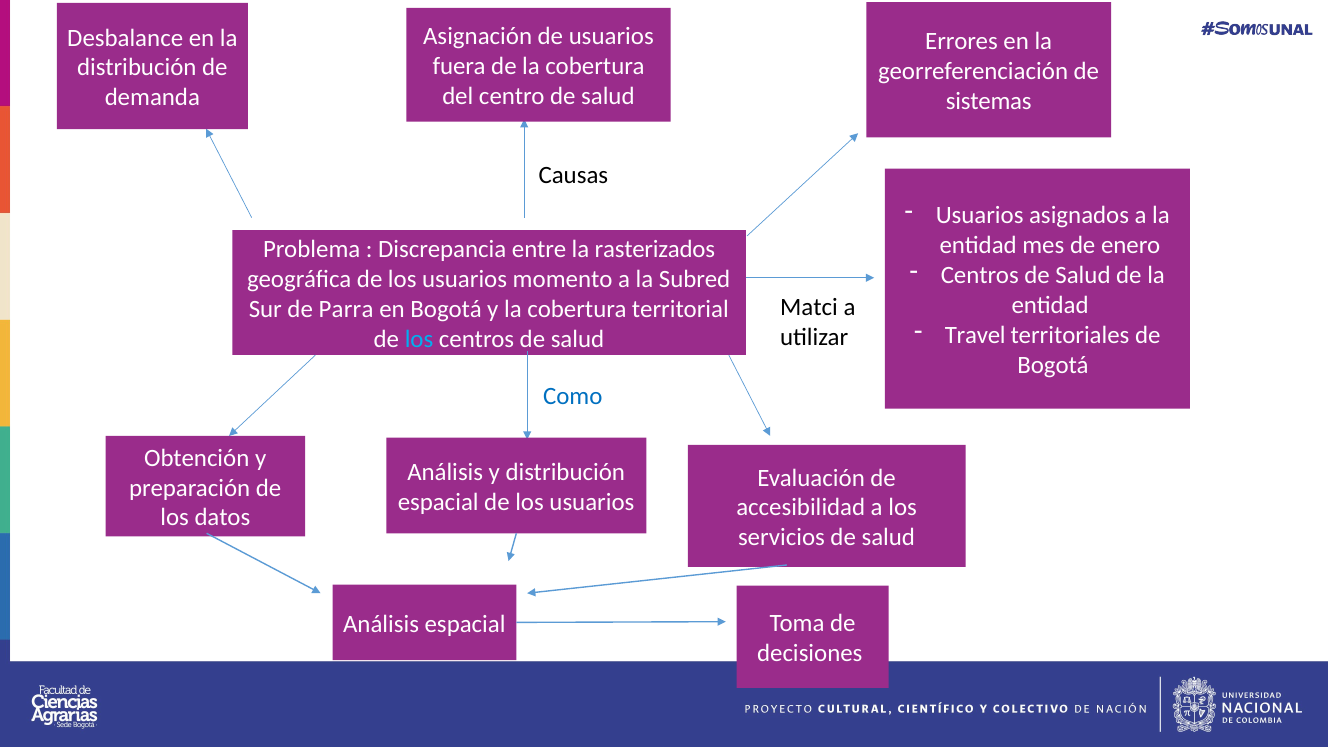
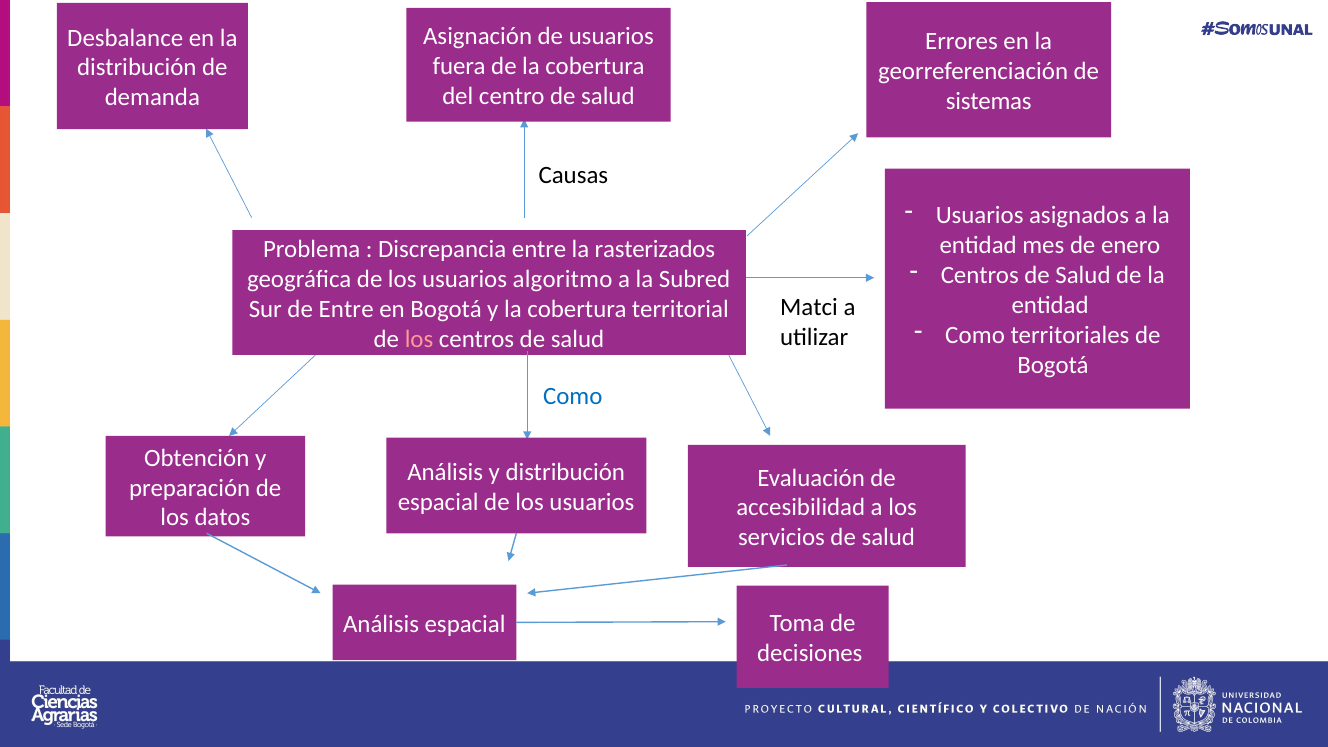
momento: momento -> algoritmo (563, 279)
de Parra: Parra -> Entre (346, 309)
Travel: Travel -> Como (975, 335)
los colour: light blue -> pink (419, 339)
